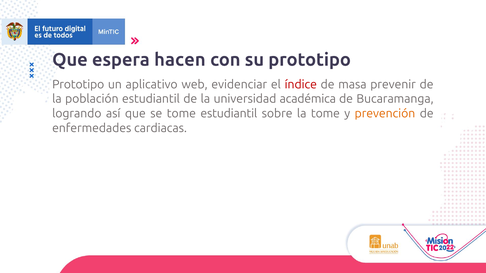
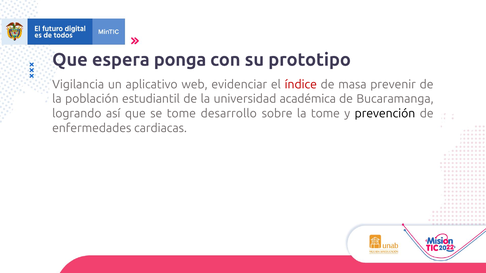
hacen: hacen -> ponga (180, 60)
Prototipo: Prototipo -> Vigilancia (78, 84)
tome estudiantil: estudiantil -> desarrollo (229, 114)
prevención colour: orange -> black (385, 114)
